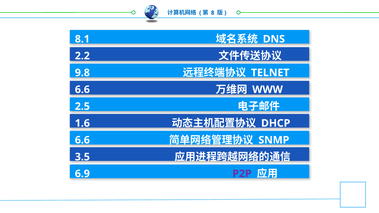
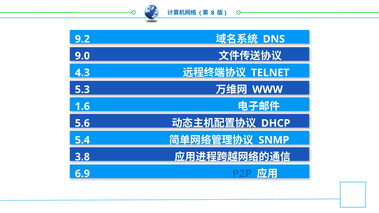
8.1: 8.1 -> 9.2 (82, 39)
2.2: 2.2 -> 9.0 (82, 56)
9.8: 9.8 -> 4.3 (82, 73)
6.6: 6.6 -> 5.3 (82, 90)
2.5: 2.5 -> 1.6 (82, 106)
1.6: 1.6 -> 5.6 (82, 123)
6.6: 6.6 -> 5.4 (82, 140)
3.5: 3.5 -> 3.8 (82, 157)
P2P colour: purple -> blue (242, 174)
